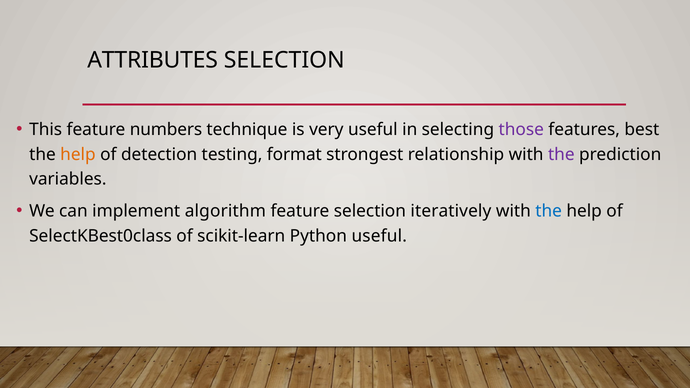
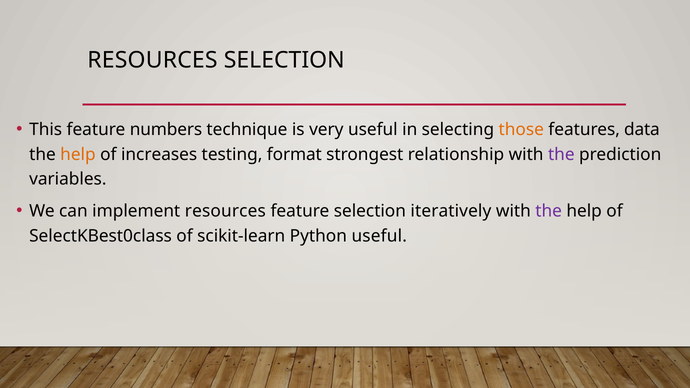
ATTRIBUTES: ATTRIBUTES -> RESOURCES (152, 60)
those colour: purple -> orange (521, 130)
best: best -> data (642, 130)
detection: detection -> increases (159, 154)
implement algorithm: algorithm -> resources (225, 211)
the colour: blue -> purple (549, 211)
